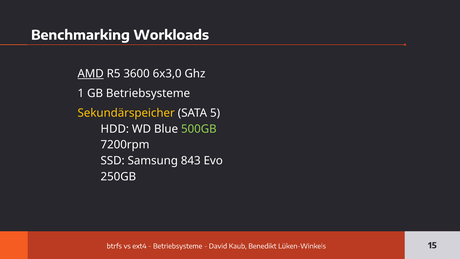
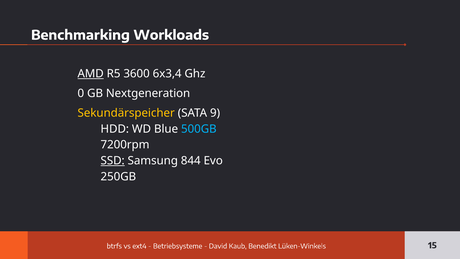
6x3,0: 6x3,0 -> 6x3,4 (167, 74)
1: 1 -> 0 (81, 93)
GB Betriebsysteme: Betriebsysteme -> Nextgeneration (148, 93)
5: 5 -> 9 (215, 113)
500GB colour: light green -> light blue (199, 129)
SSD underline: none -> present (113, 161)
843: 843 -> 844 (191, 161)
